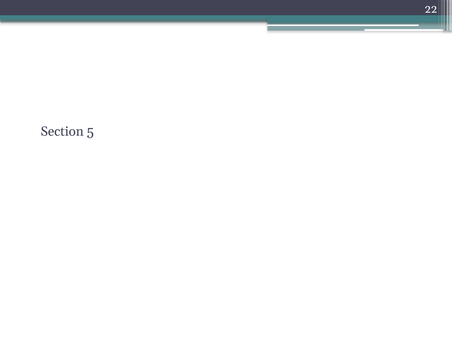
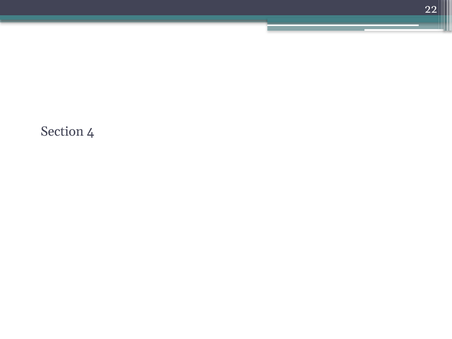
5: 5 -> 4 (90, 132)
